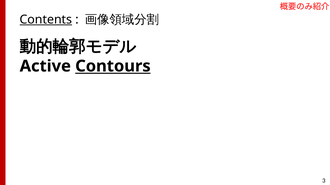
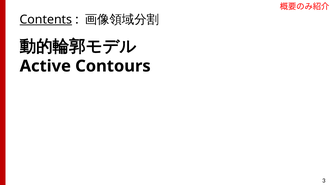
Contours underline: present -> none (113, 66)
